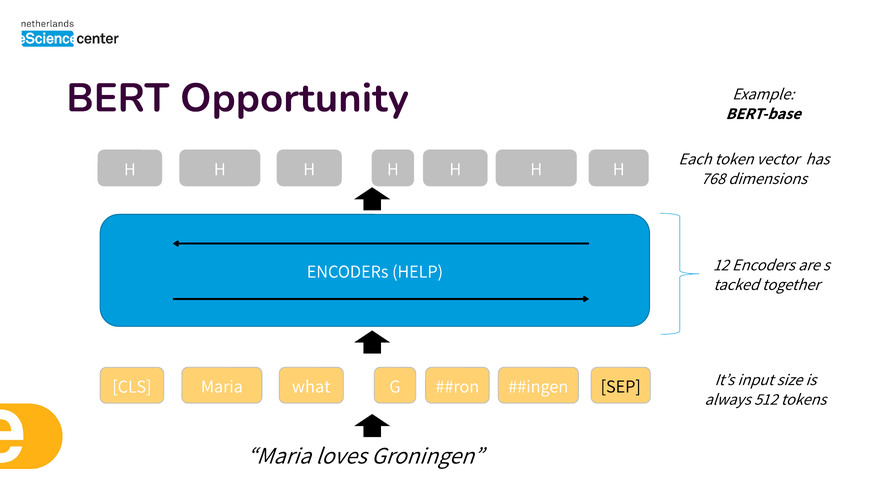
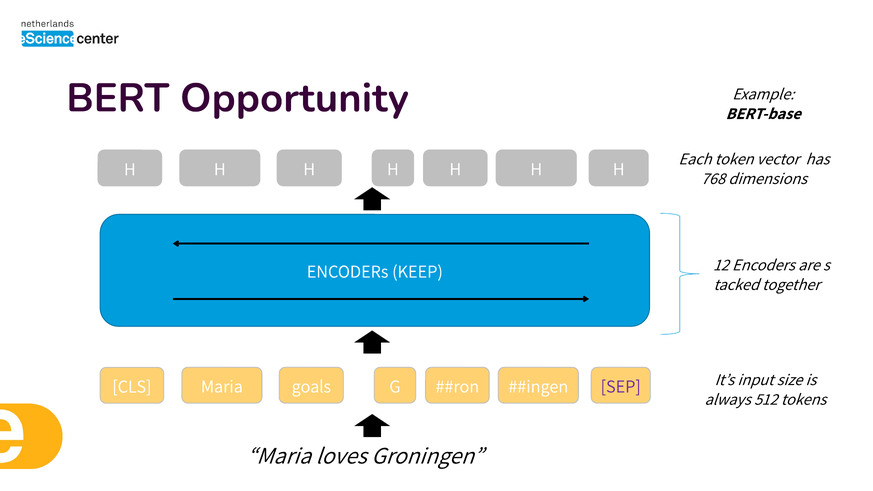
HELP: HELP -> KEEP (417, 272)
what: what -> goals (311, 387)
SEP colour: black -> purple (621, 387)
